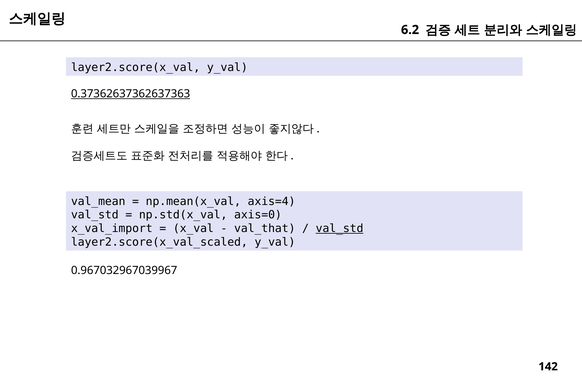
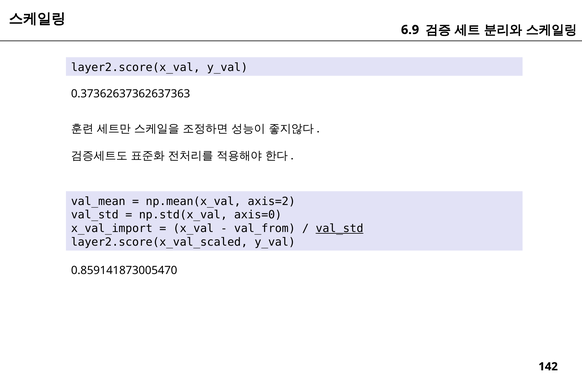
6.2: 6.2 -> 6.9 (410, 30)
0.37362637362637363 underline: present -> none (131, 94)
axis=4: axis=4 -> axis=2 (272, 201)
val_that: val_that -> val_from (265, 229)
0.967032967039967: 0.967032967039967 -> 0.859141873005470 (124, 271)
